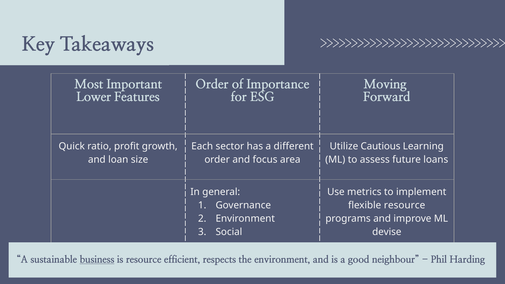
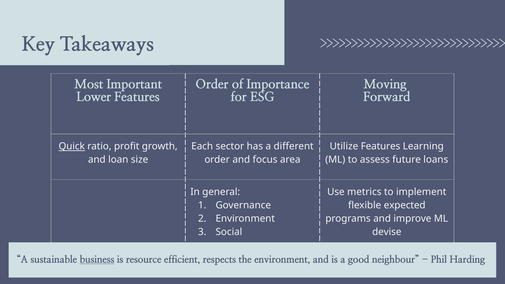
Quick underline: none -> present (72, 146)
Utilize Cautious: Cautious -> Features (381, 146)
flexible resource: resource -> expected (405, 205)
